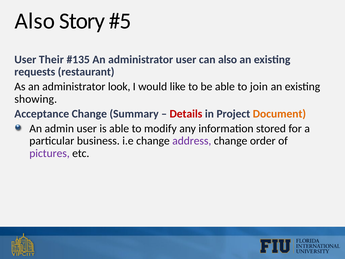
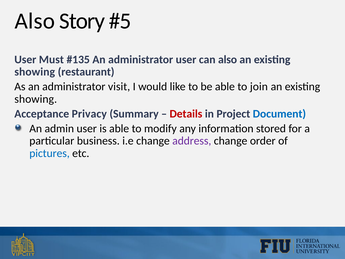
Their: Their -> Must (51, 59)
requests: requests -> showing (35, 72)
look: look -> visit (119, 87)
Acceptance Change: Change -> Privacy (89, 114)
Document colour: orange -> blue (279, 114)
pictures colour: purple -> blue (50, 153)
